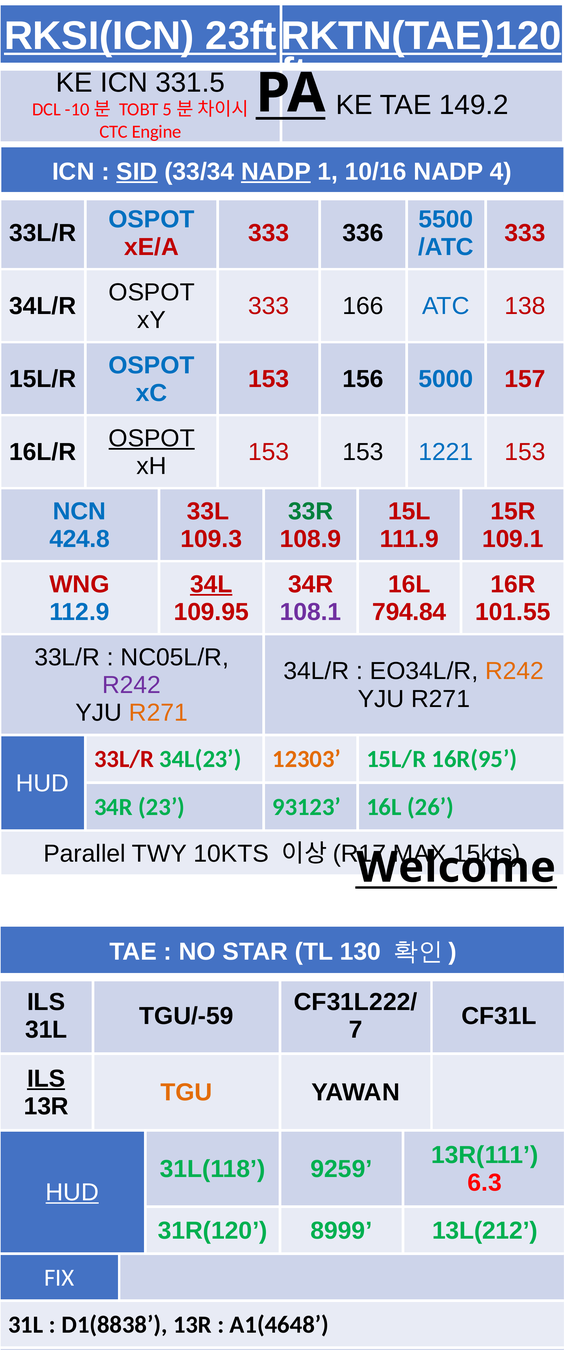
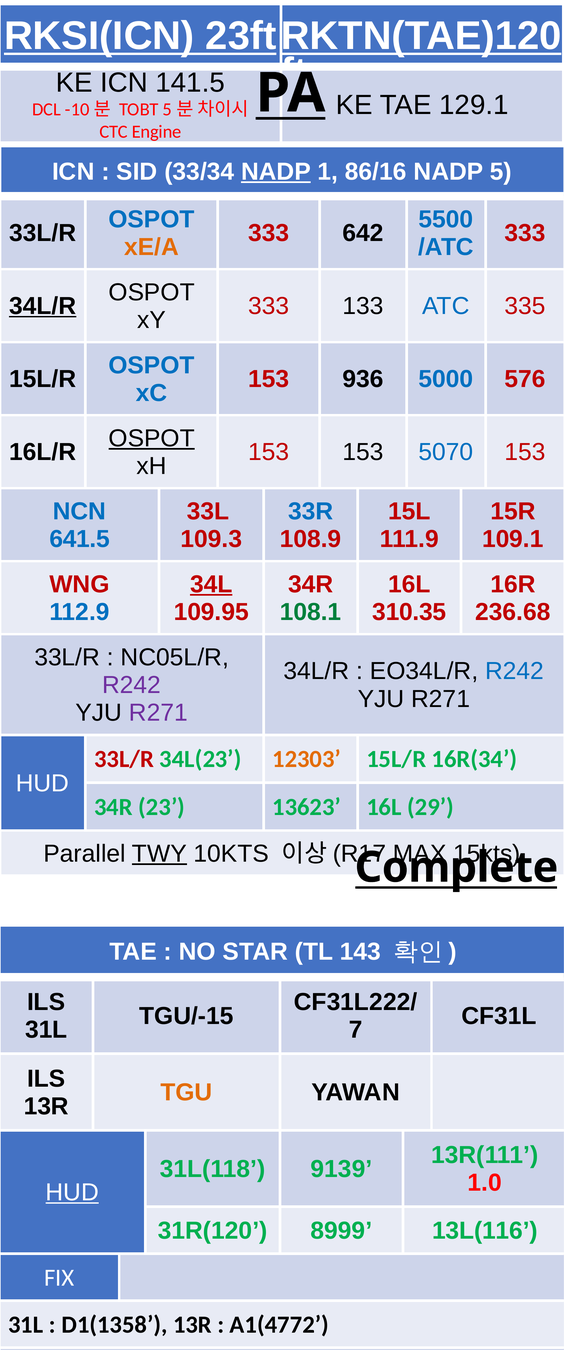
331.5: 331.5 -> 141.5 (190, 83)
149.2: 149.2 -> 129.1 (474, 105)
SID underline: present -> none (137, 172)
10/16: 10/16 -> 86/16 (376, 172)
NADP 4: 4 -> 5 (501, 172)
336: 336 -> 642 (363, 233)
xE/A colour: red -> orange (152, 247)
34L/R underline: none -> present (43, 306)
166: 166 -> 133 (363, 306)
138: 138 -> 335 (525, 306)
156: 156 -> 936 (363, 379)
157: 157 -> 576 (525, 379)
1221: 1221 -> 5070 (446, 452)
33R colour: green -> blue (311, 511)
424.8: 424.8 -> 641.5 (80, 539)
108.1 colour: purple -> green (311, 612)
794.84: 794.84 -> 310.35 (409, 612)
101.55: 101.55 -> 236.68 (513, 612)
R242 colour: orange -> blue (515, 671)
R271 colour: orange -> purple (158, 712)
16R(95: 16R(95 -> 16R(34 (474, 759)
93123: 93123 -> 13623 (307, 807)
26: 26 -> 29 (431, 807)
TWY underline: none -> present (159, 853)
Welcome: Welcome -> Complete (456, 867)
130: 130 -> 143 (360, 951)
TGU/-59: TGU/-59 -> TGU/-15 (186, 1016)
ILS underline: present -> none (46, 1078)
9259: 9259 -> 9139 (341, 1168)
6.3: 6.3 -> 1.0 (485, 1182)
13L(212: 13L(212 -> 13L(116 (485, 1230)
D1(8838: D1(8838 -> D1(1358 (114, 1324)
A1(4648: A1(4648 -> A1(4772 (279, 1324)
